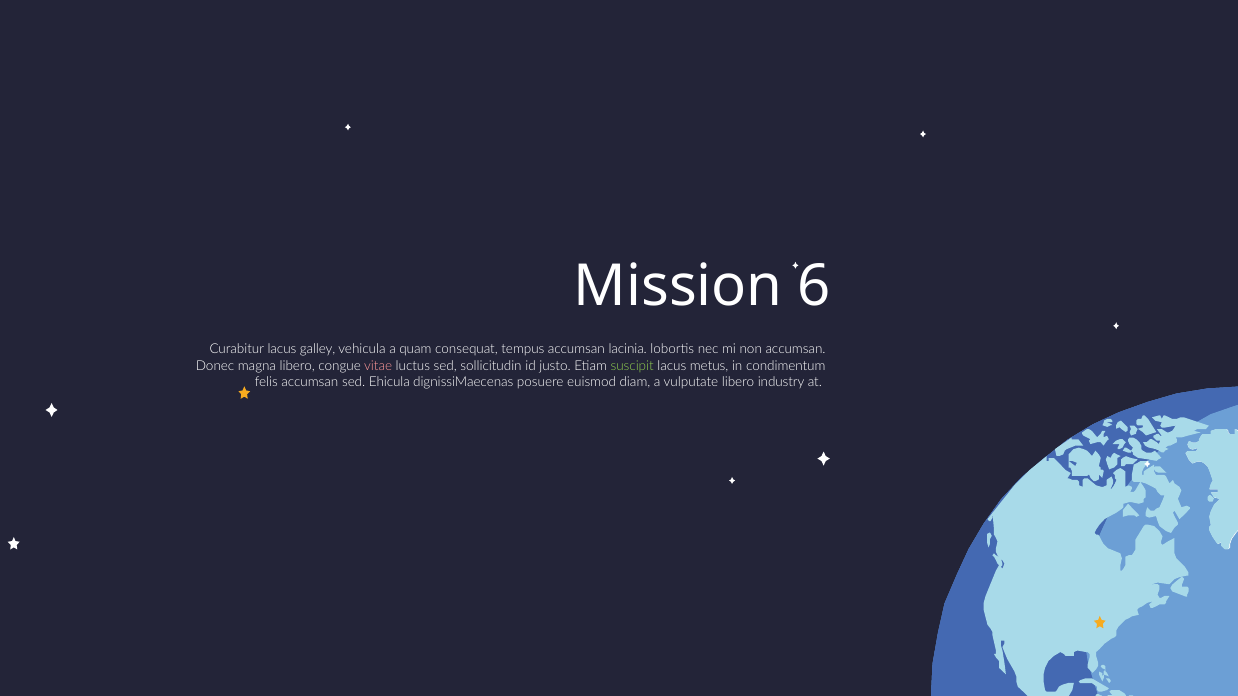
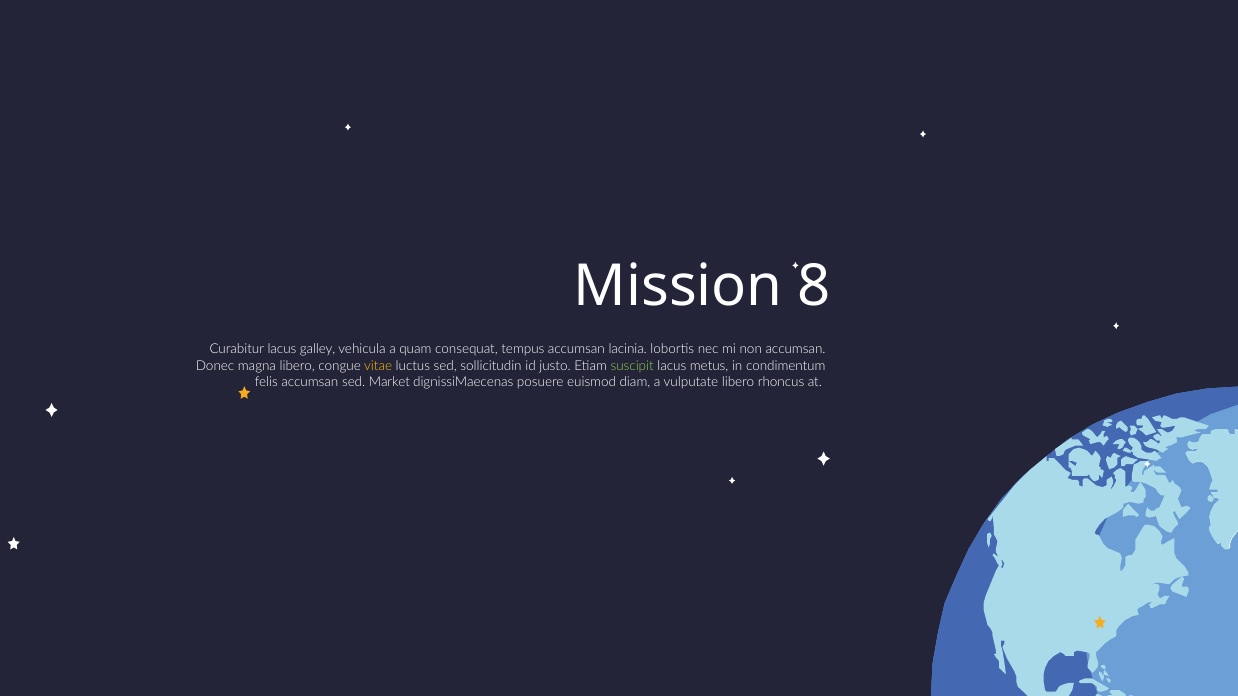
6: 6 -> 8 (815, 287)
vitae colour: pink -> yellow (378, 366)
Ehicula: Ehicula -> Market (389, 382)
industry: industry -> rhoncus (781, 382)
